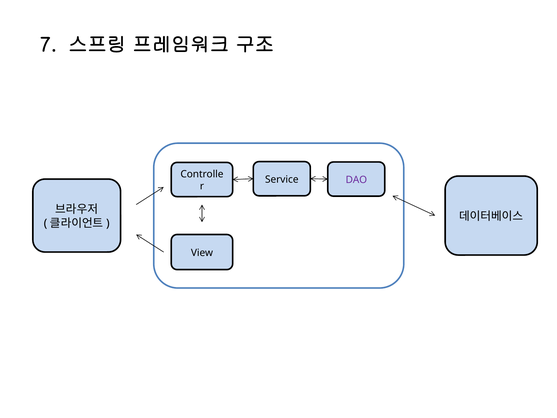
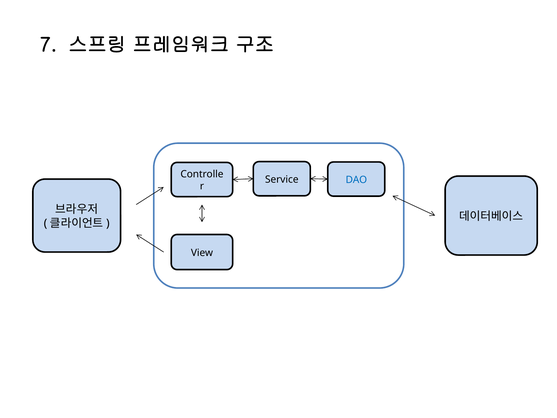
DAO colour: purple -> blue (356, 180)
